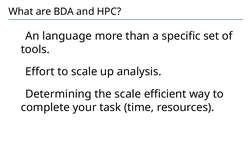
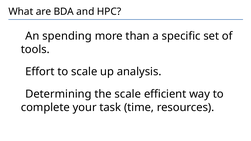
language: language -> spending (67, 36)
